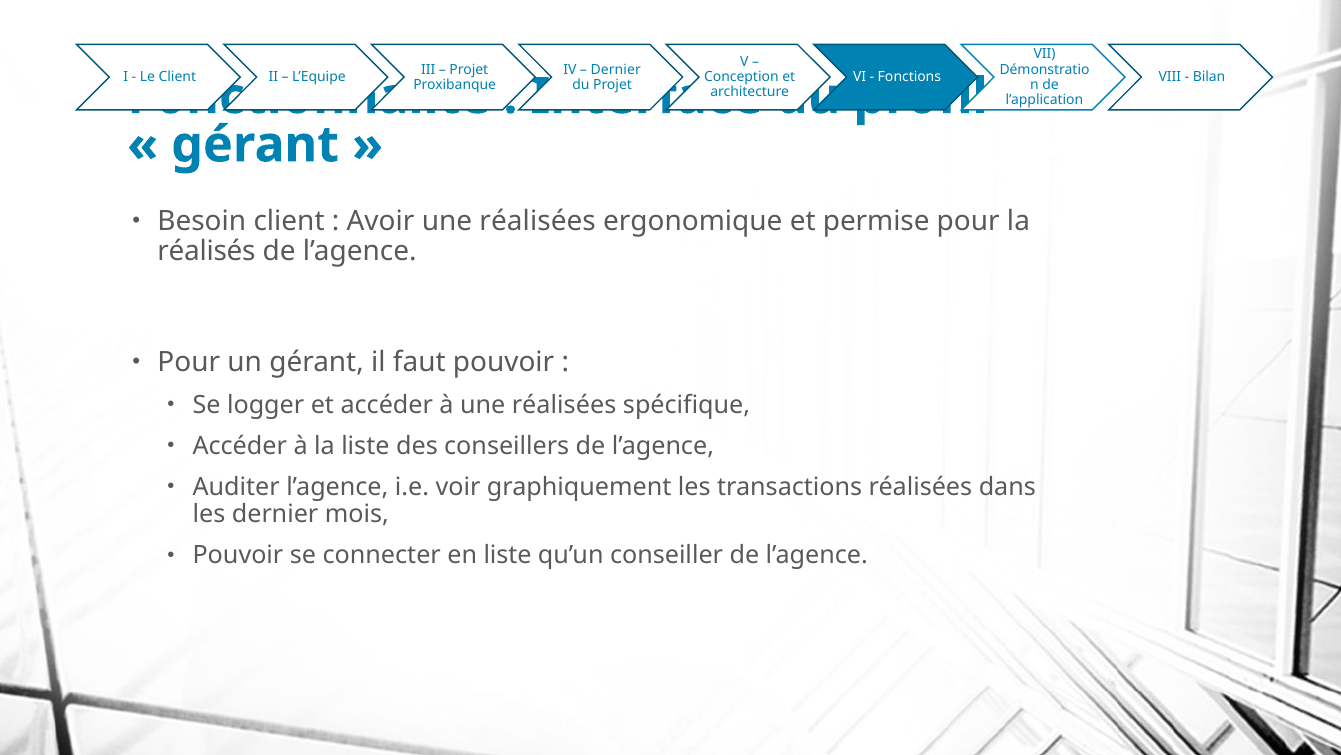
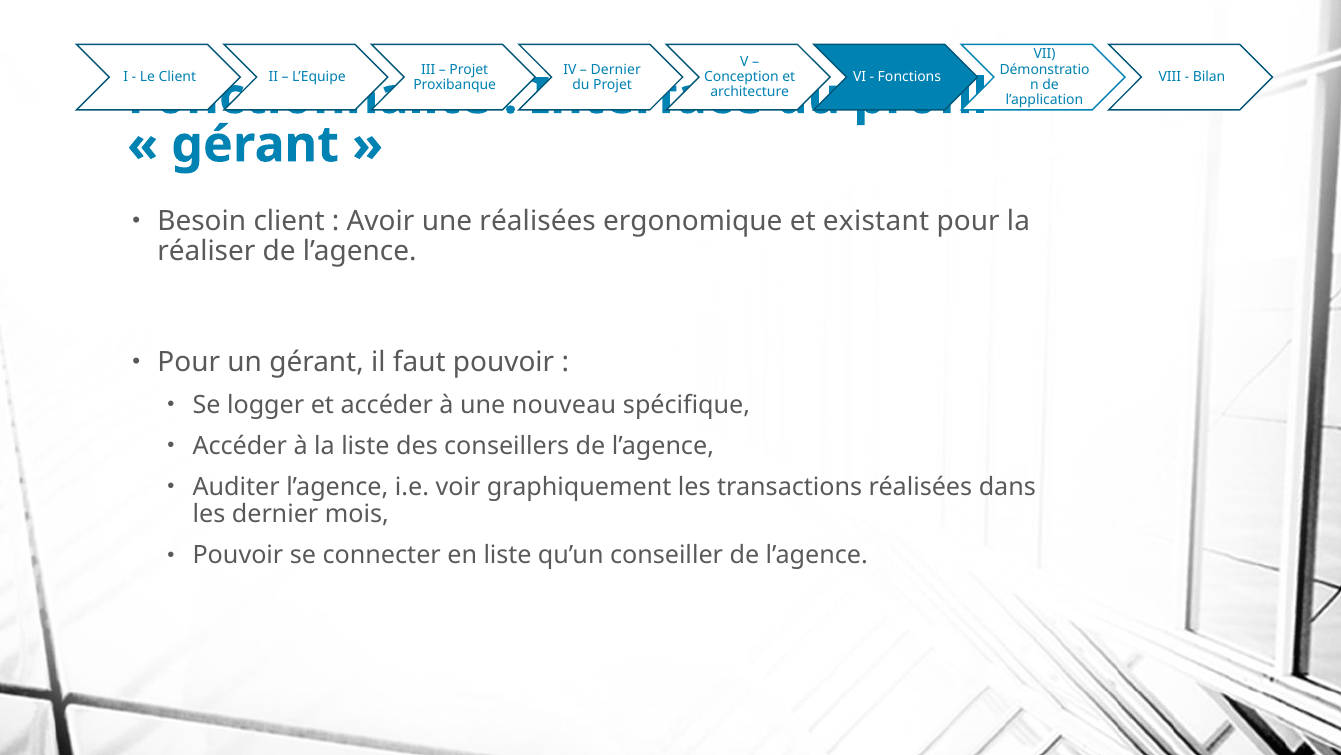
permise: permise -> existant (876, 221)
réalisés: réalisés -> réaliser (206, 251)
à une réalisées: réalisées -> nouveau (564, 405)
